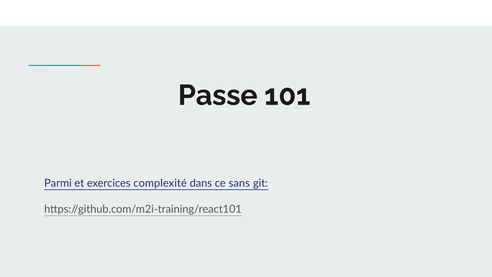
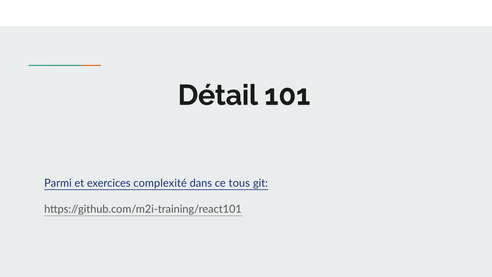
Passe: Passe -> Détail (218, 95)
sans: sans -> tous (239, 183)
